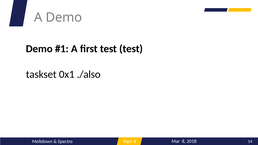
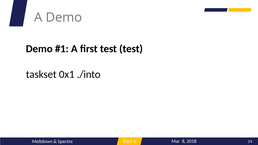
./also: ./also -> ./into (89, 75)
